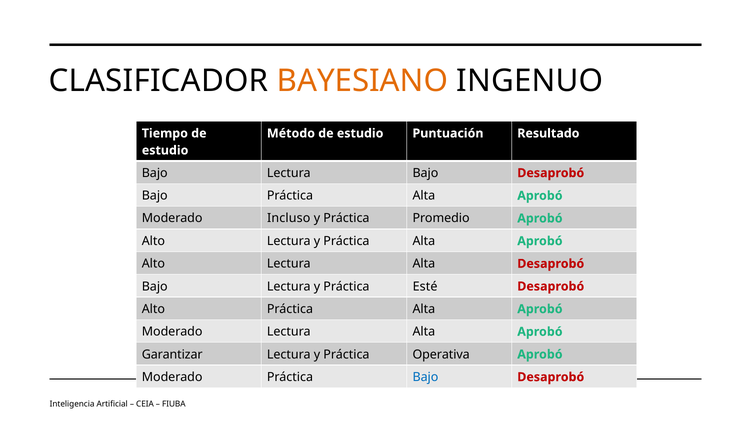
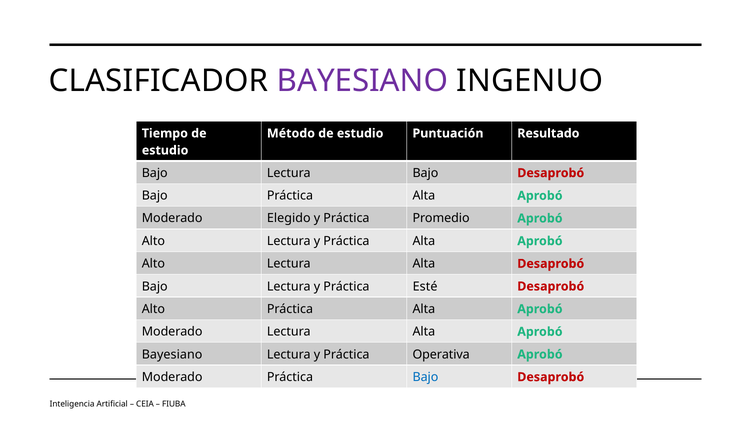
BAYESIANO colour: orange -> purple (362, 81)
Incluso: Incluso -> Elegido (289, 218)
Garantizar: Garantizar -> Bayesiano (172, 354)
